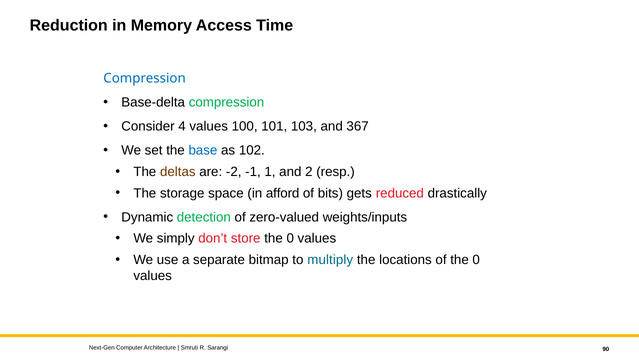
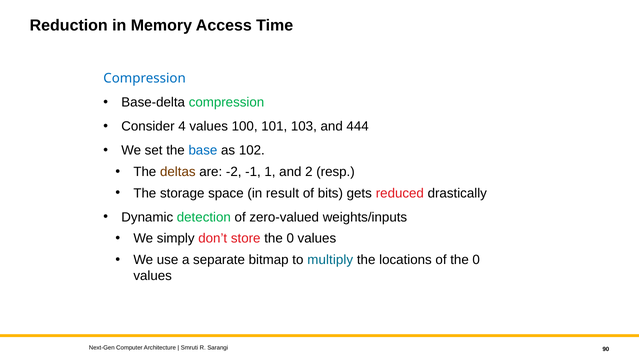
367: 367 -> 444 (358, 126)
afford: afford -> result (283, 193)
